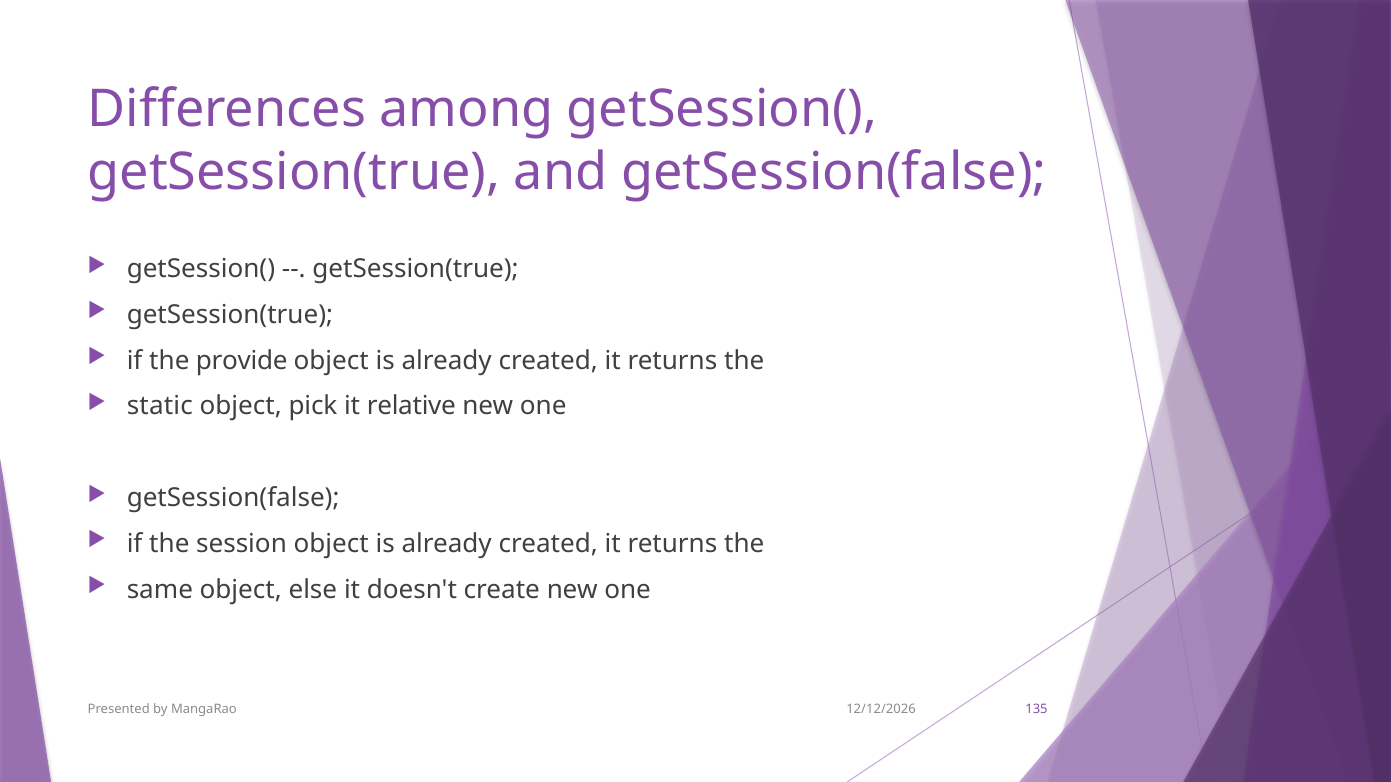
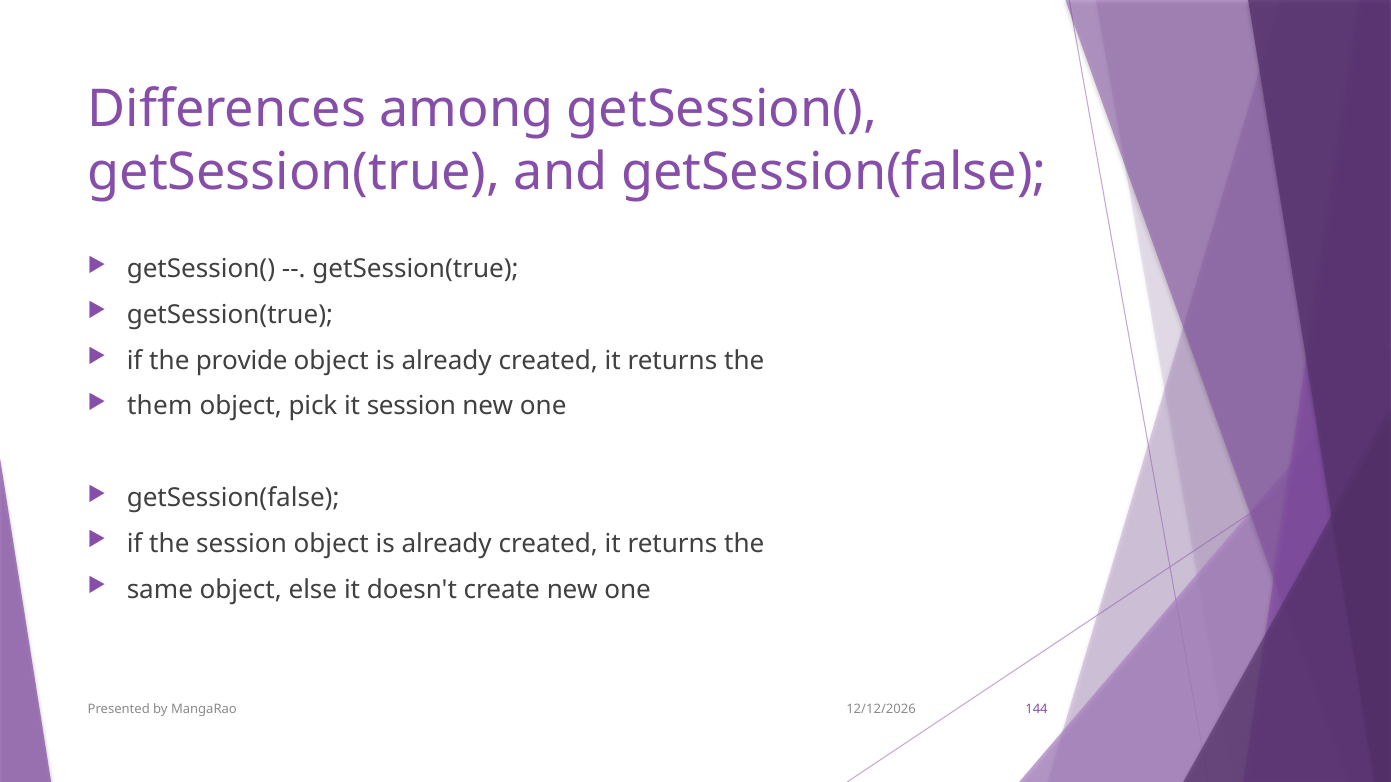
static: static -> them (160, 407)
it relative: relative -> session (411, 407)
135: 135 -> 144 (1037, 710)
